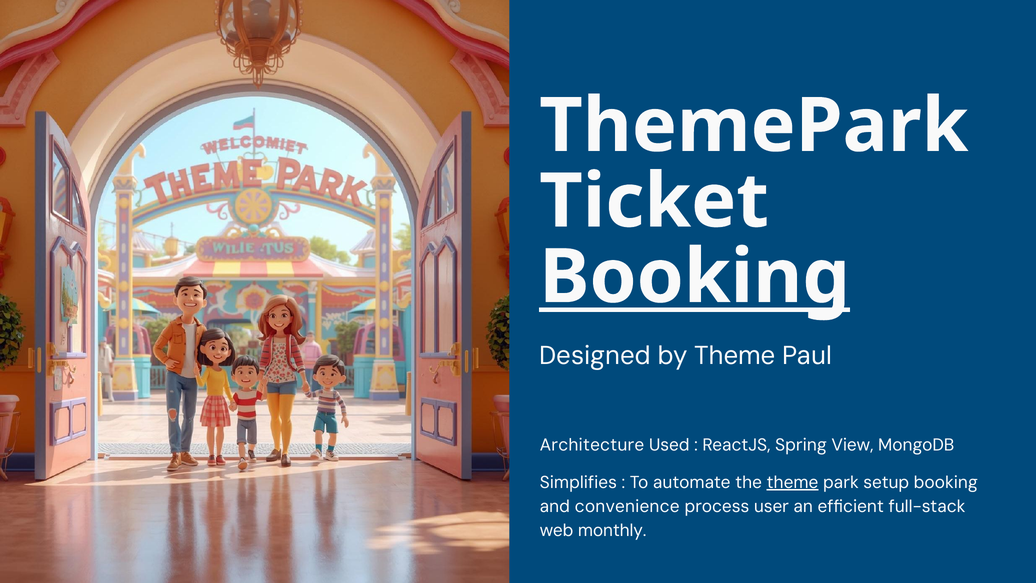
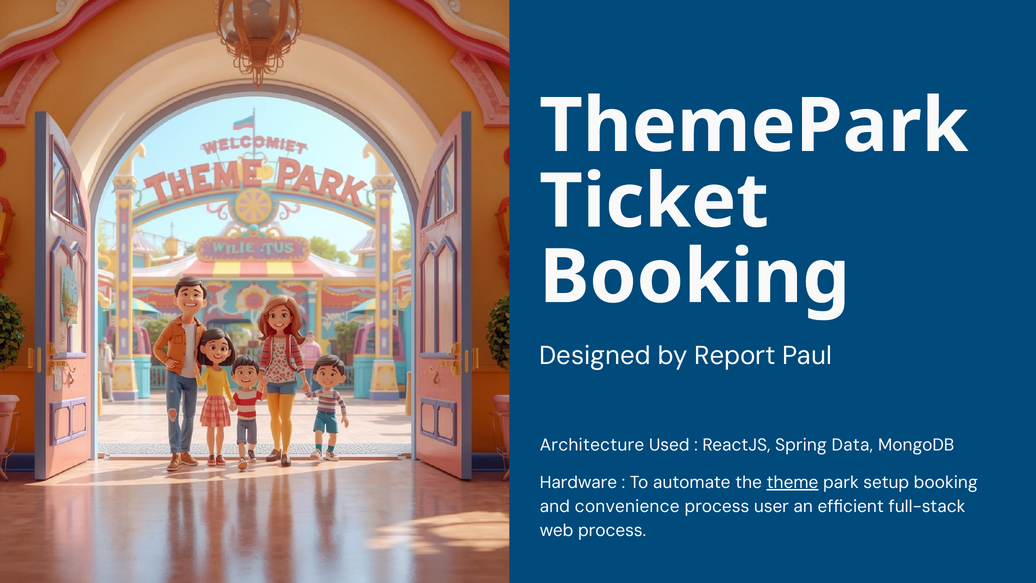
Booking underline: present -> none (695, 277)
by Theme: Theme -> Report (735, 355)
View: View -> Data (852, 445)
Simplifies: Simplifies -> Hardware (578, 482)
web monthly: monthly -> process (612, 530)
